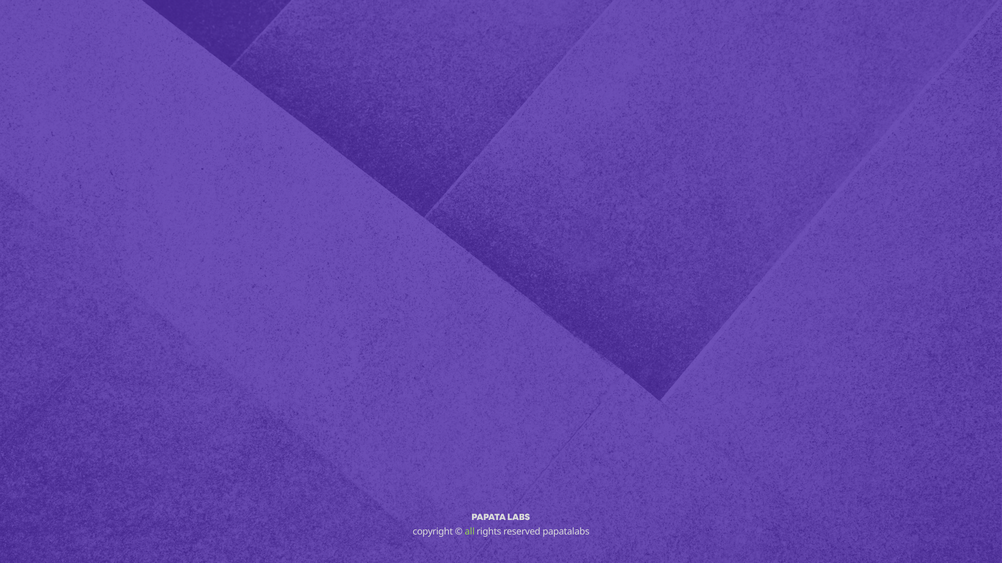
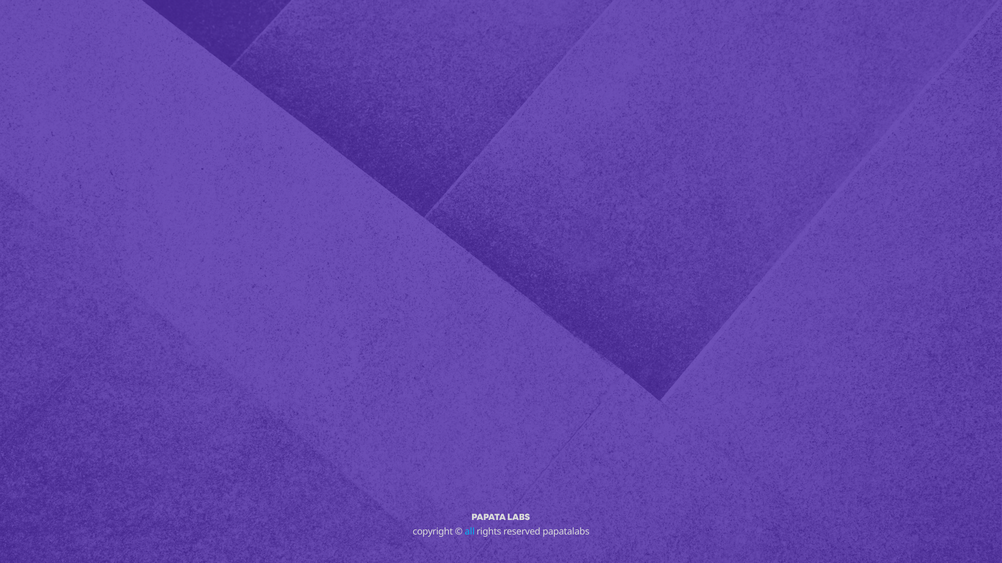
all colour: light green -> light blue (470, 532)
